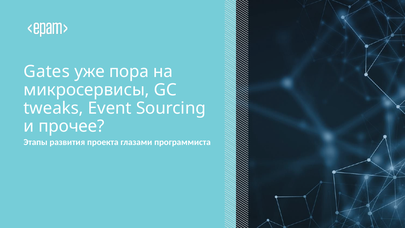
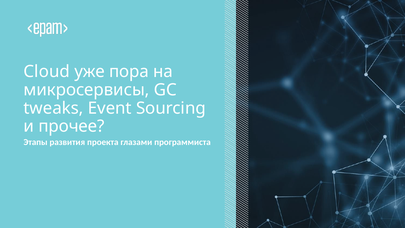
Gates: Gates -> Cloud (47, 72)
